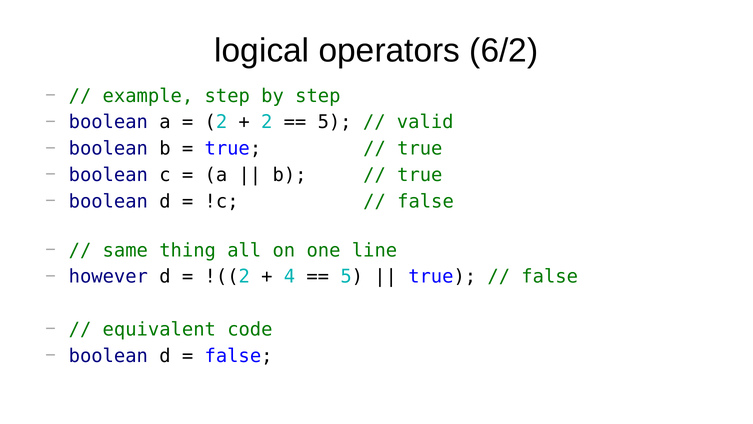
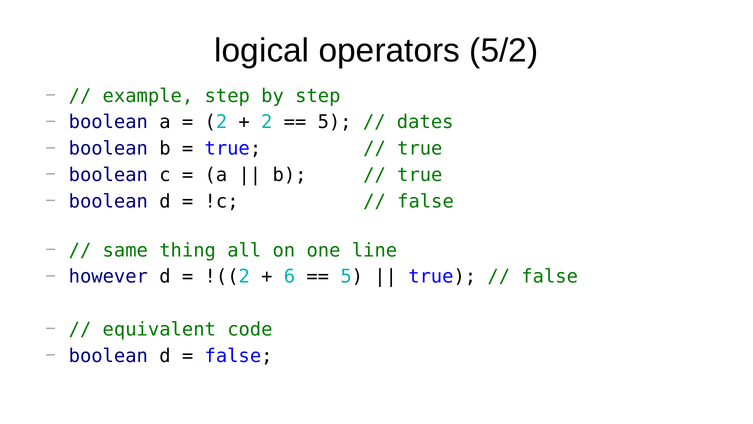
6/2: 6/2 -> 5/2 (504, 51)
valid: valid -> dates (425, 122)
4: 4 -> 6 (289, 276)
